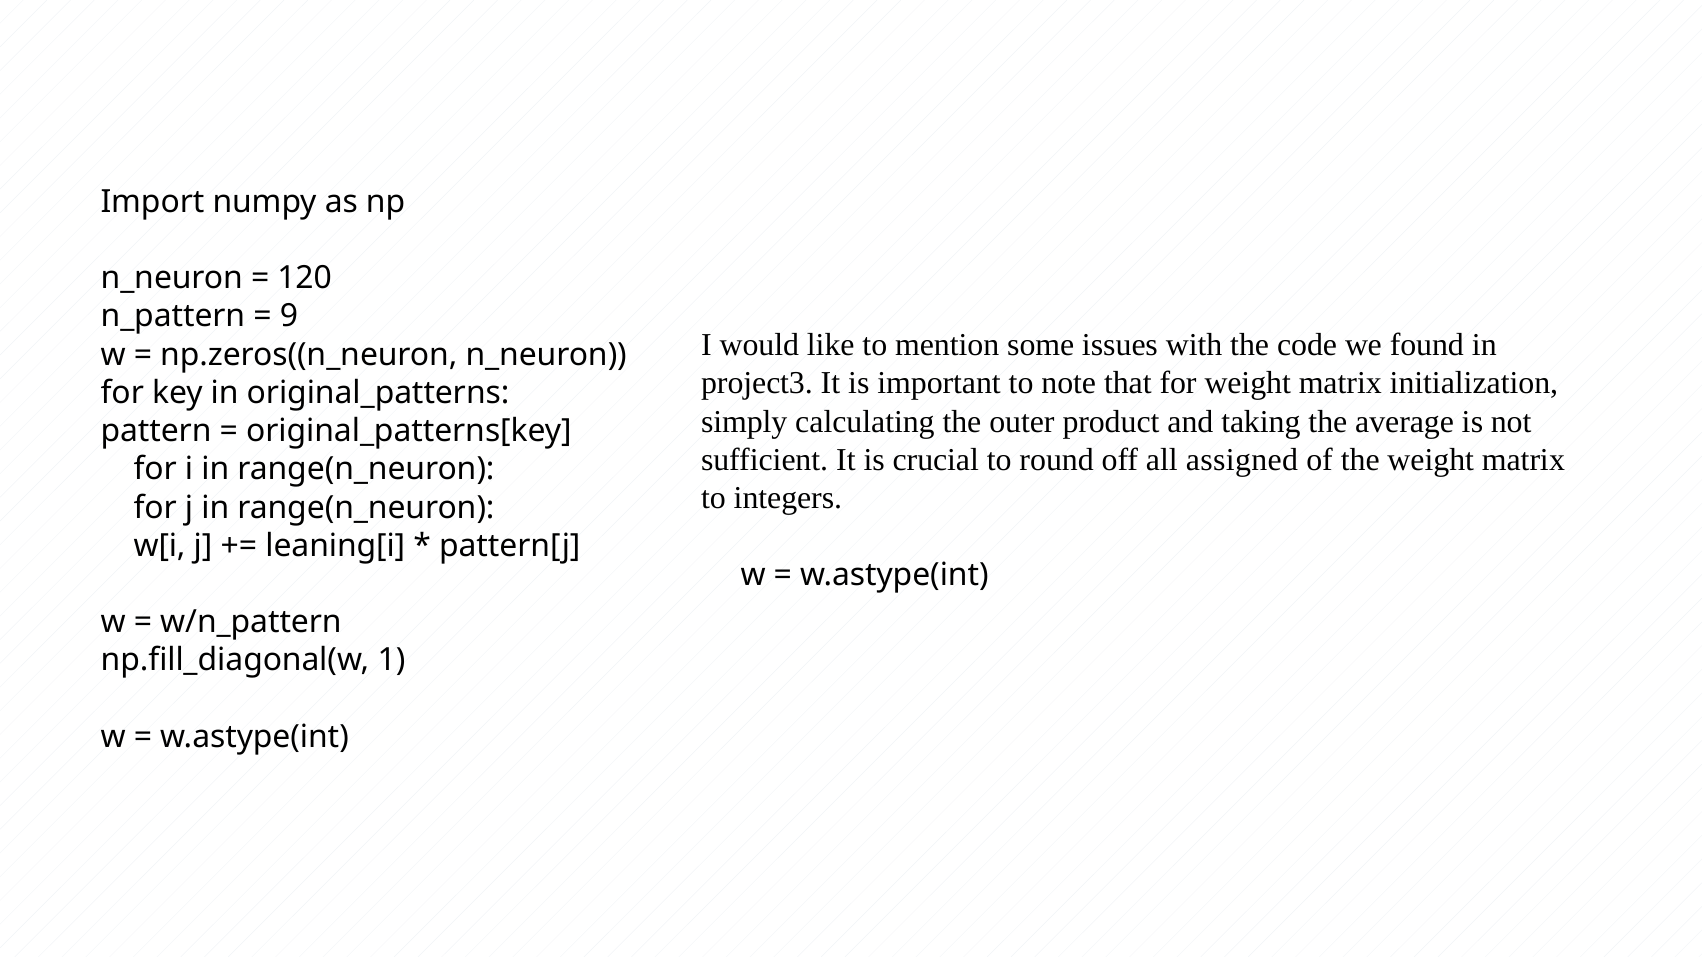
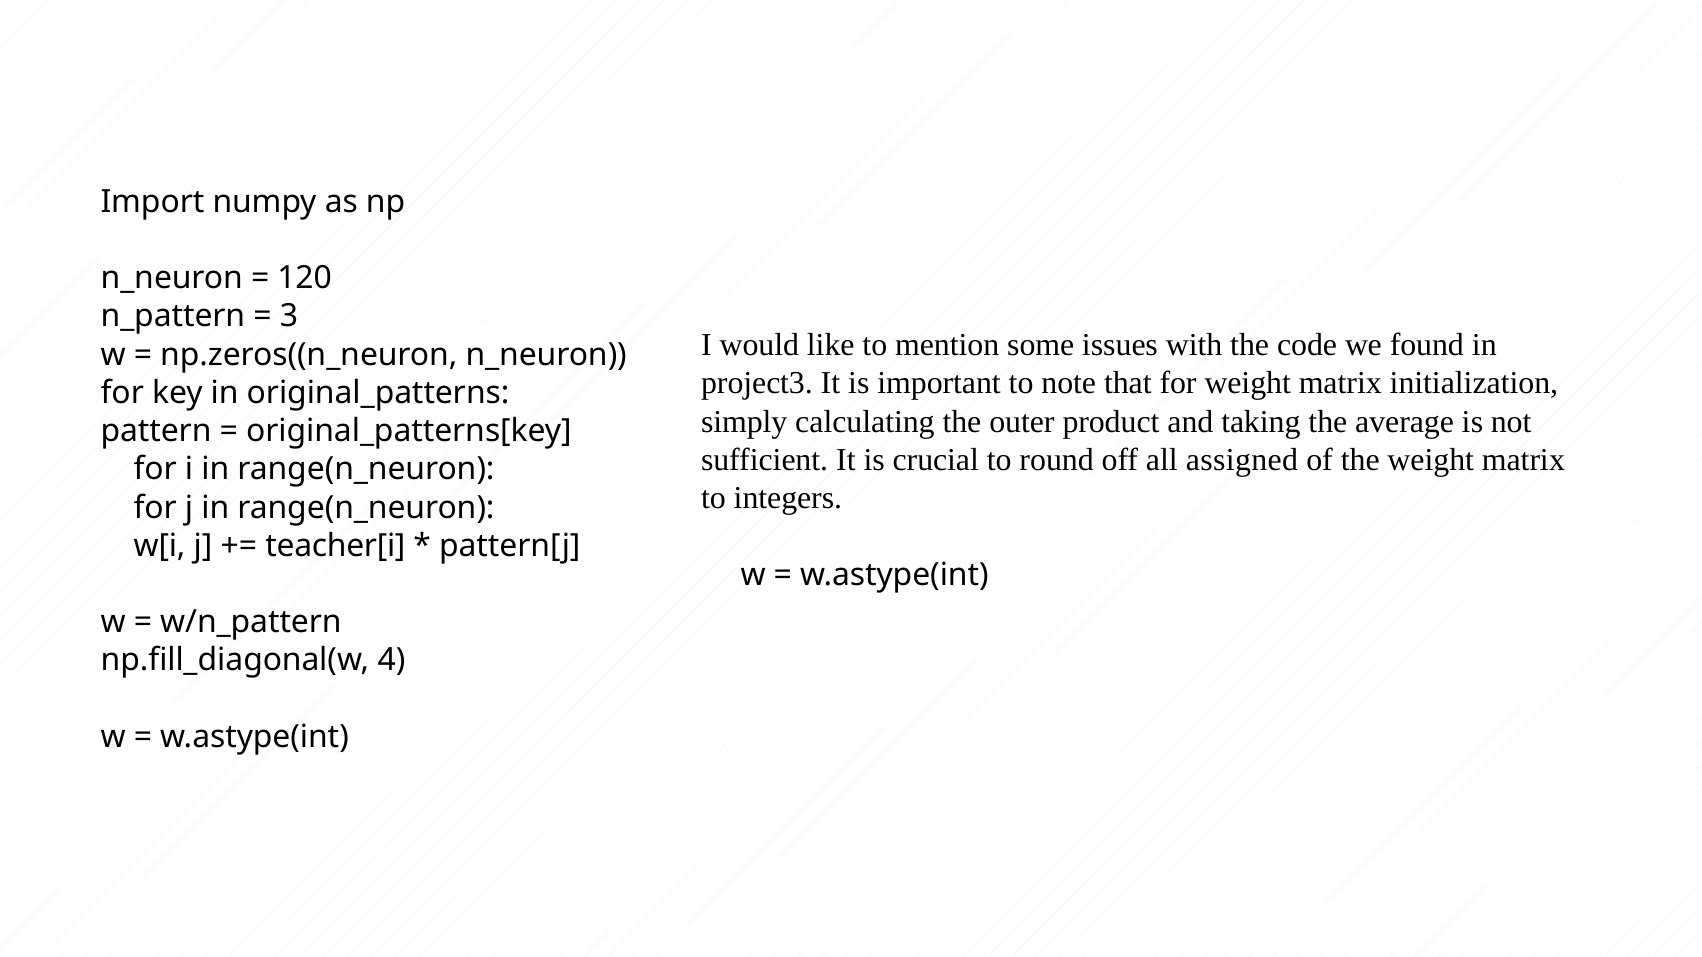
9: 9 -> 3 (289, 316)
leaning[i: leaning[i -> teacher[i (335, 546)
1: 1 -> 4 (391, 661)
